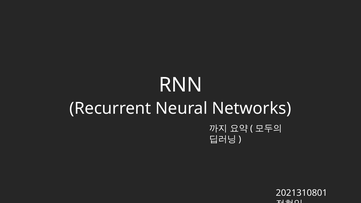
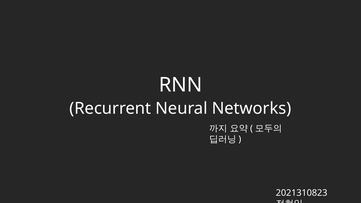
2021310801: 2021310801 -> 2021310823 (302, 193)
